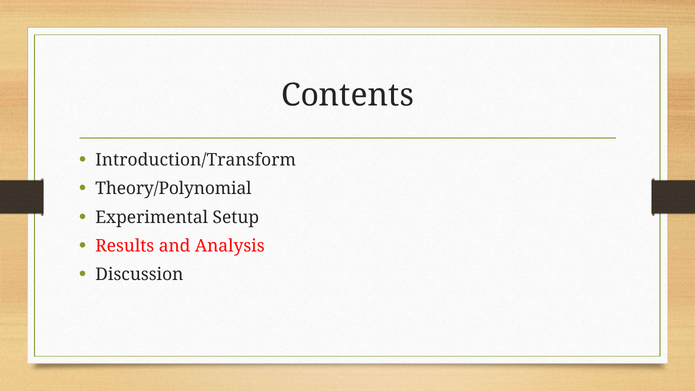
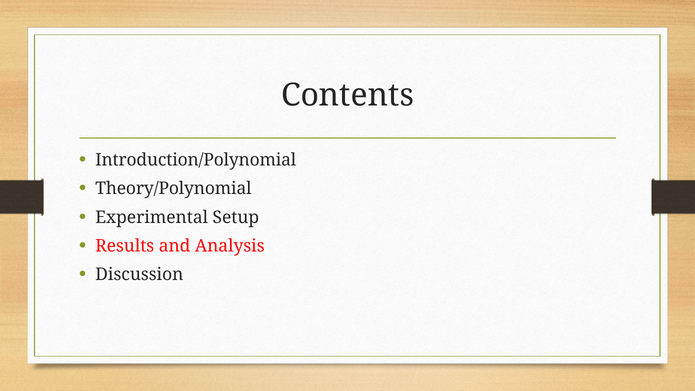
Introduction/Transform: Introduction/Transform -> Introduction/Polynomial (196, 160)
